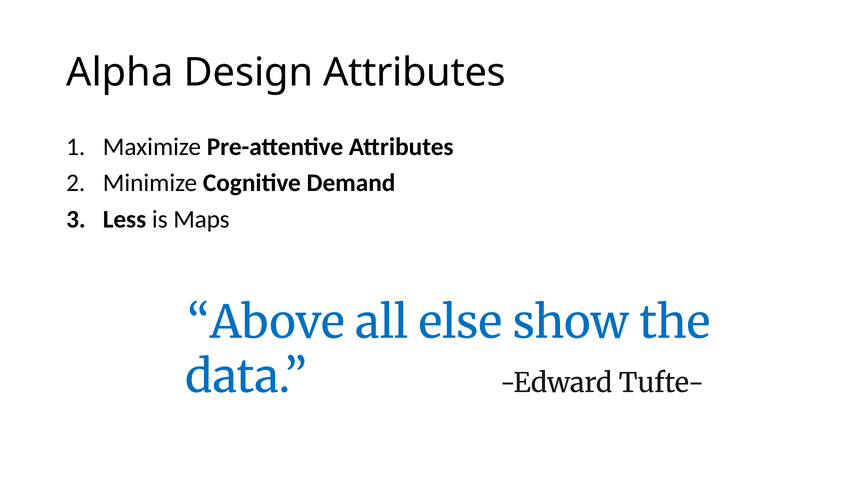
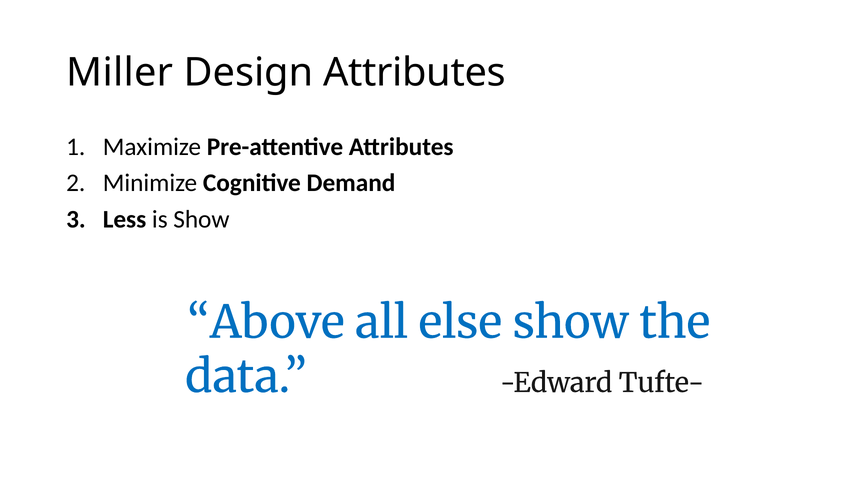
Alpha: Alpha -> Miller (120, 73)
is Maps: Maps -> Show (201, 220)
